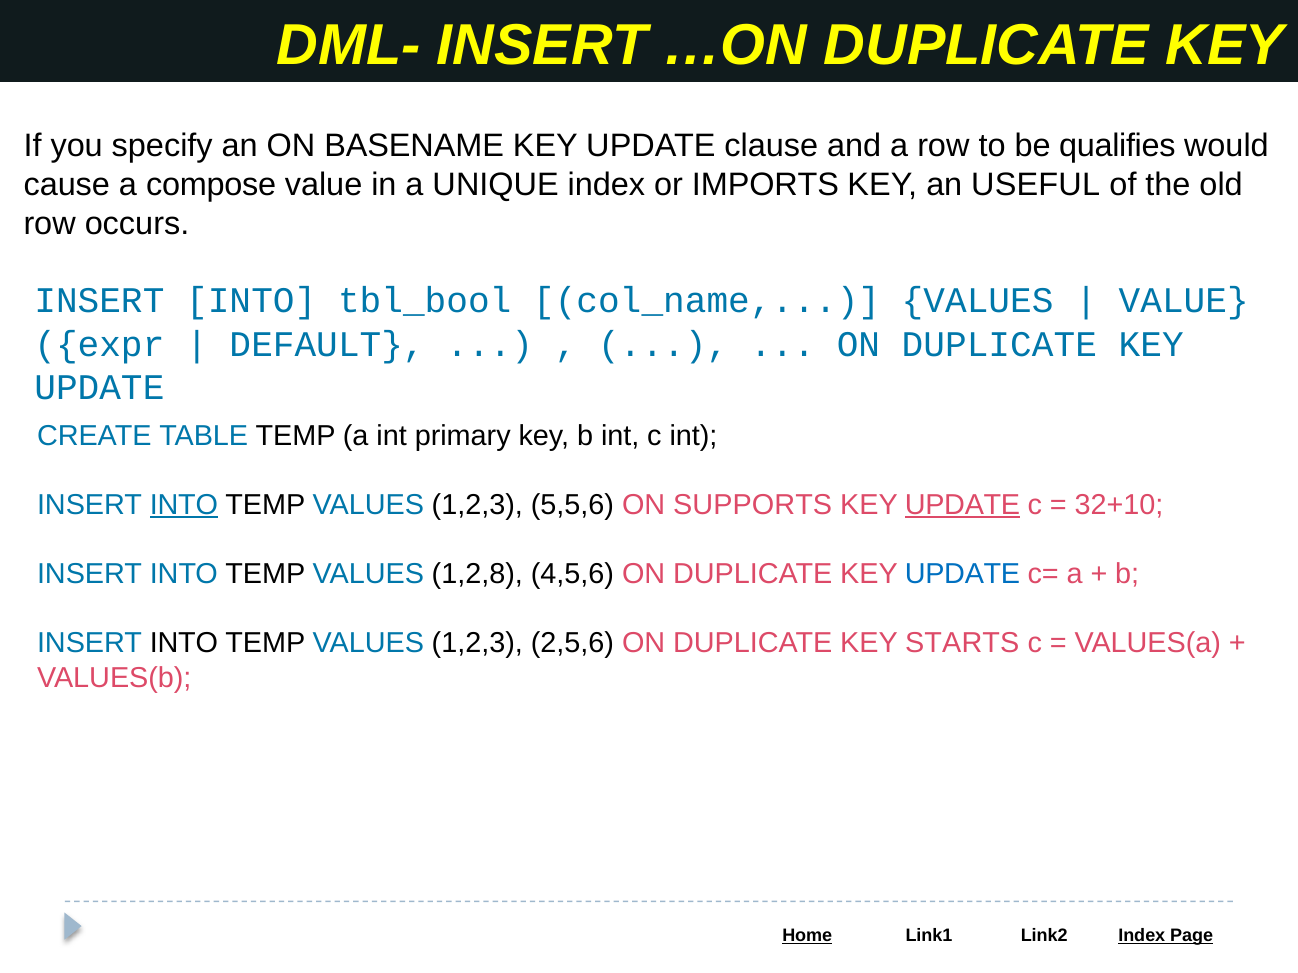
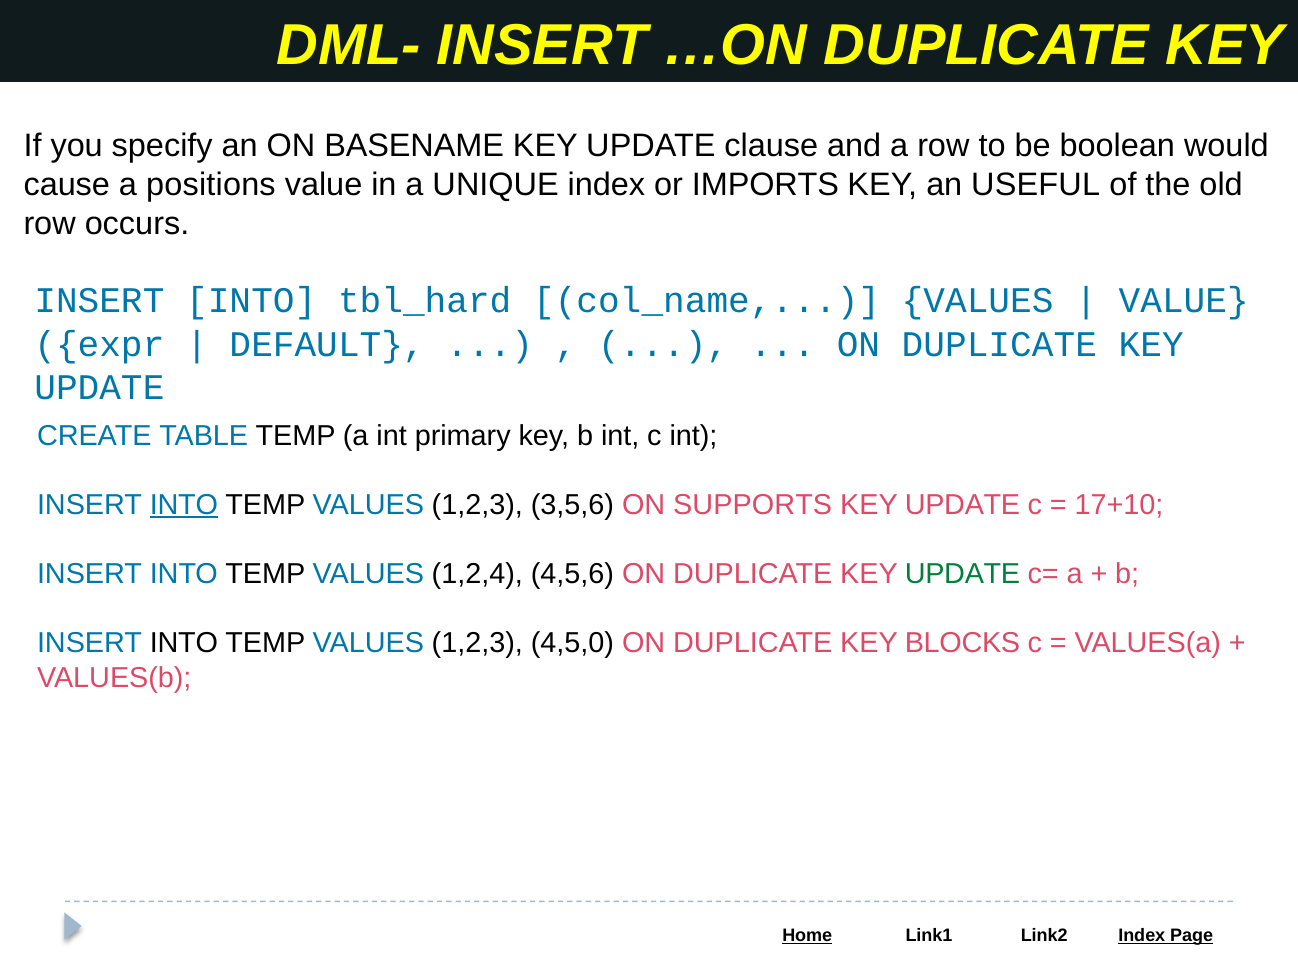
qualifies: qualifies -> boolean (1117, 146)
compose: compose -> positions (211, 185)
tbl_bool: tbl_bool -> tbl_hard (425, 301)
5,5,6: 5,5,6 -> 3,5,6 (572, 505)
UPDATE underline: present -> none (962, 505)
32+10: 32+10 -> 17+10 (1119, 505)
1,2,8: 1,2,8 -> 1,2,4 (477, 574)
UPDATE colour: blue -> green (962, 574)
2,5,6: 2,5,6 -> 4,5,0 (572, 644)
STARTS: STARTS -> BLOCKS (962, 644)
